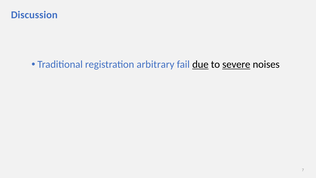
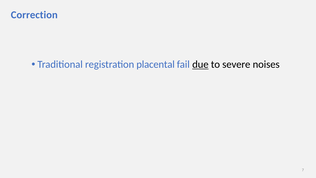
Discussion: Discussion -> Correction (34, 15)
arbitrary: arbitrary -> placental (156, 64)
severe underline: present -> none (236, 64)
